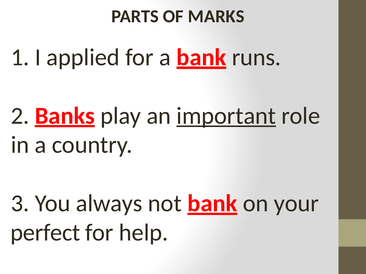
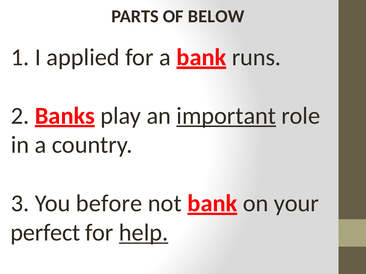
MARKS: MARKS -> BELOW (216, 16)
always: always -> before (109, 204)
help underline: none -> present (144, 233)
